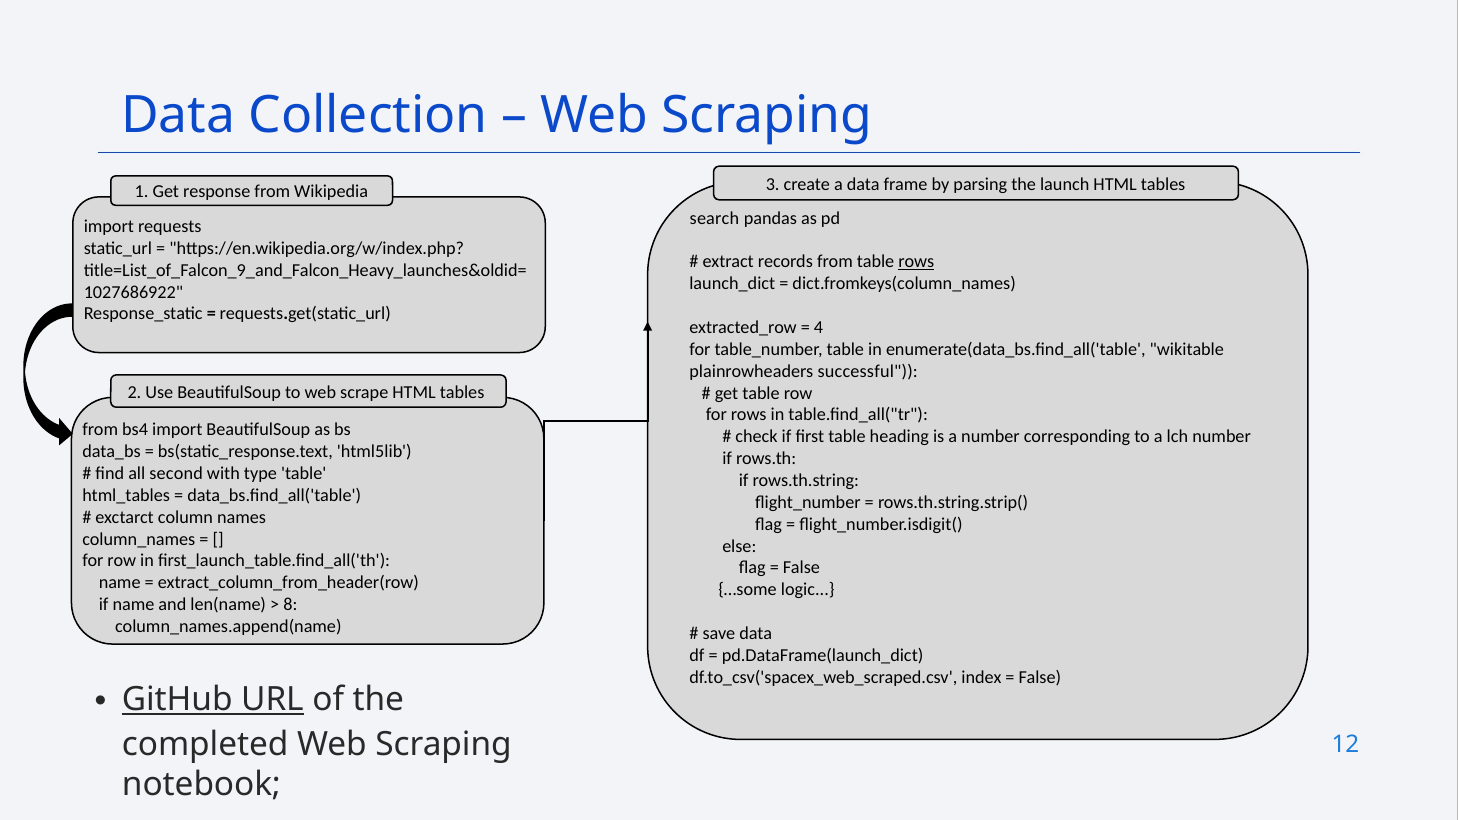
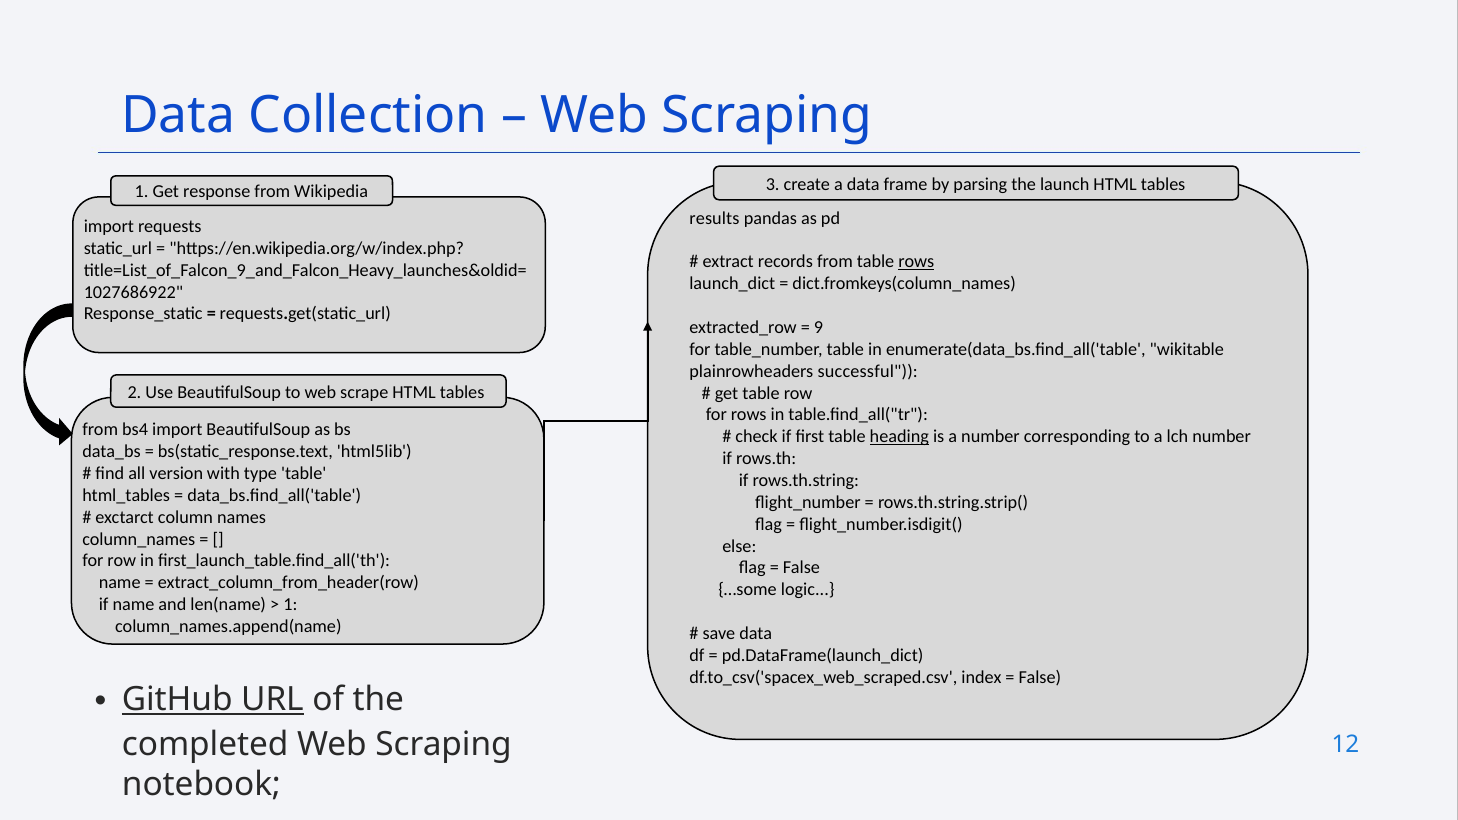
search: search -> results (714, 218)
4: 4 -> 9 (819, 327)
heading underline: none -> present (899, 437)
second: second -> version (176, 474)
8: 8 -> 1 (290, 605)
